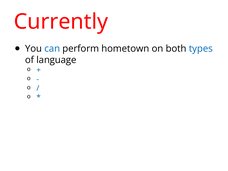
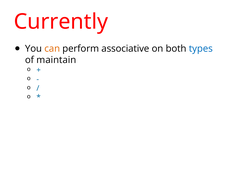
can colour: blue -> orange (52, 49)
hometown: hometown -> associative (125, 49)
language: language -> maintain (56, 60)
